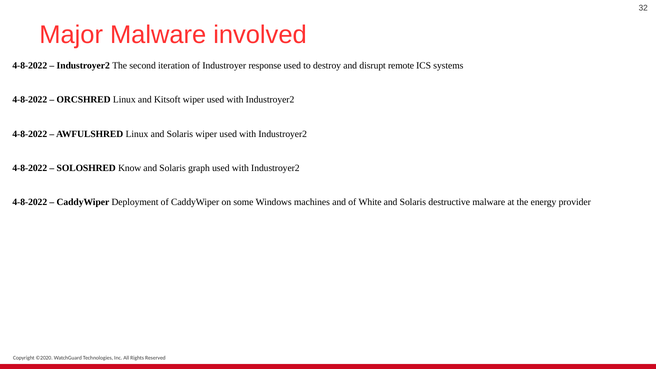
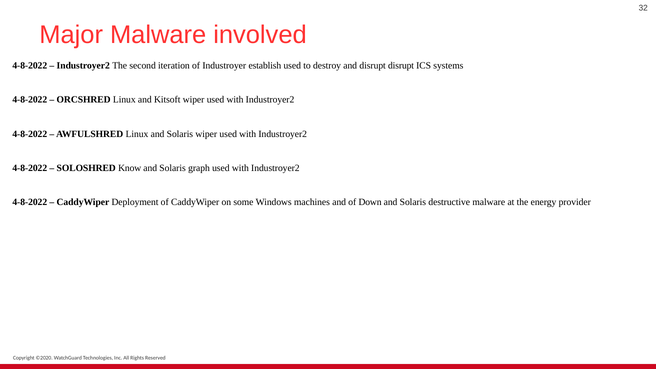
response: response -> establish (265, 66)
disrupt remote: remote -> disrupt (401, 66)
White: White -> Down (370, 202)
